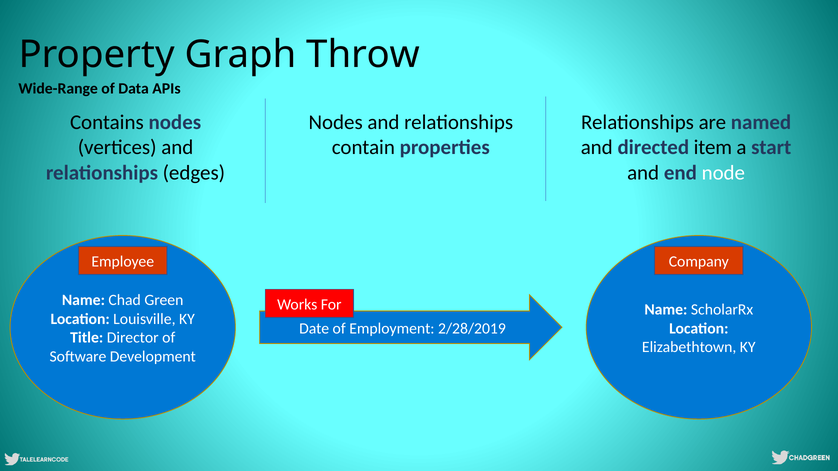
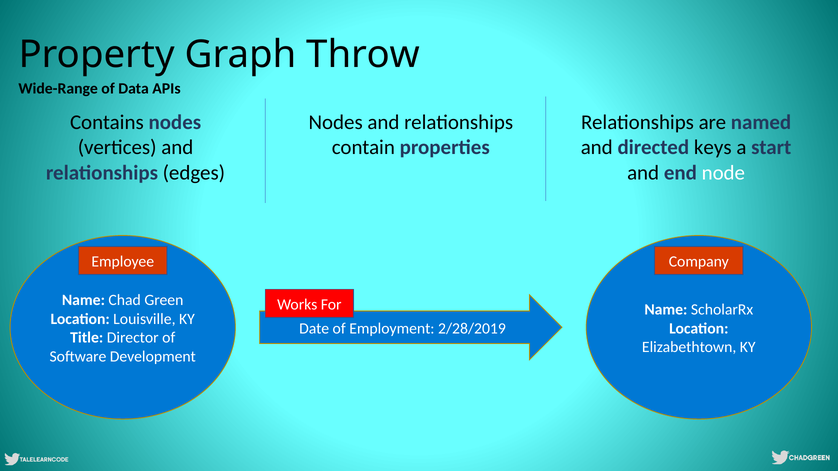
item: item -> keys (713, 148)
